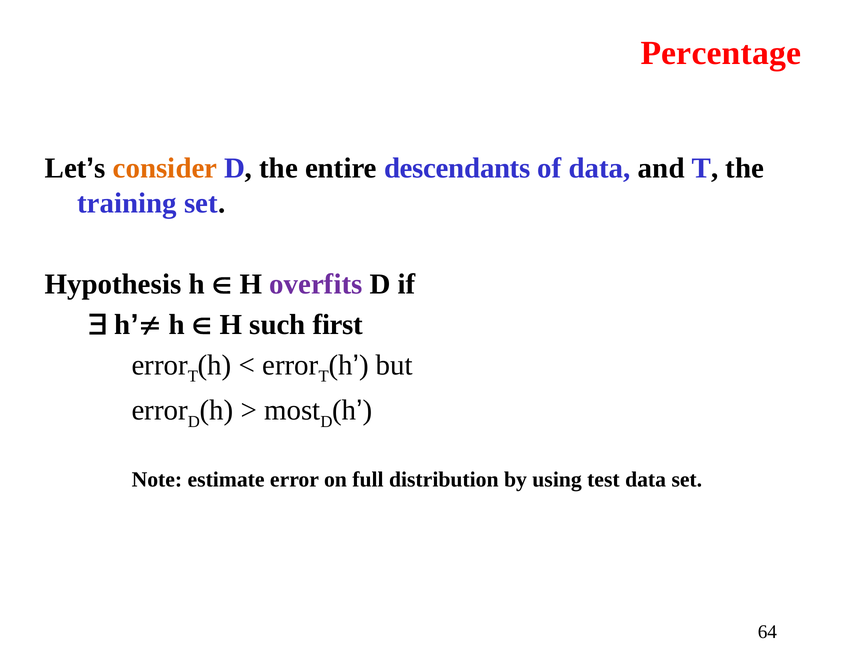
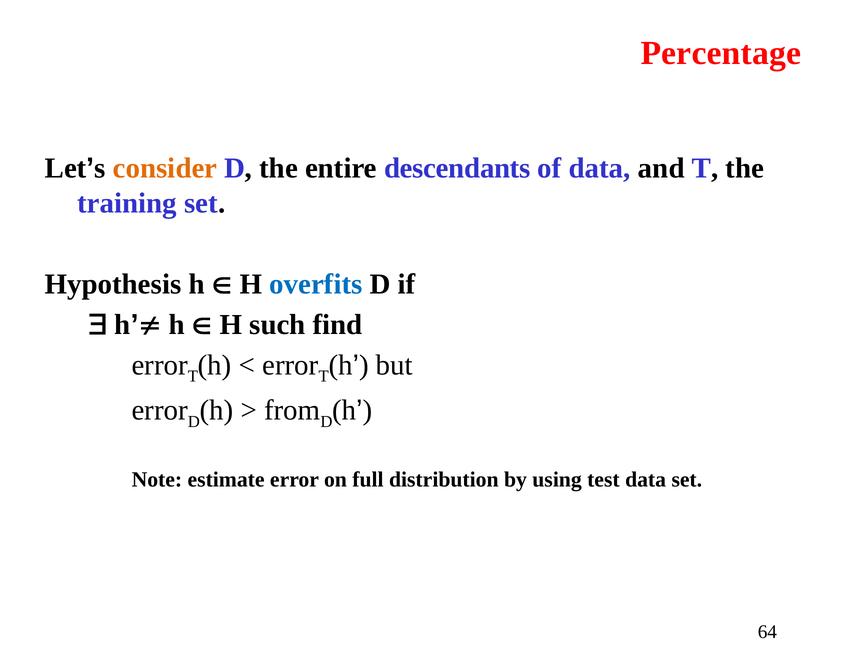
overfits colour: purple -> blue (316, 284)
first: first -> find (338, 325)
most: most -> from (292, 410)
